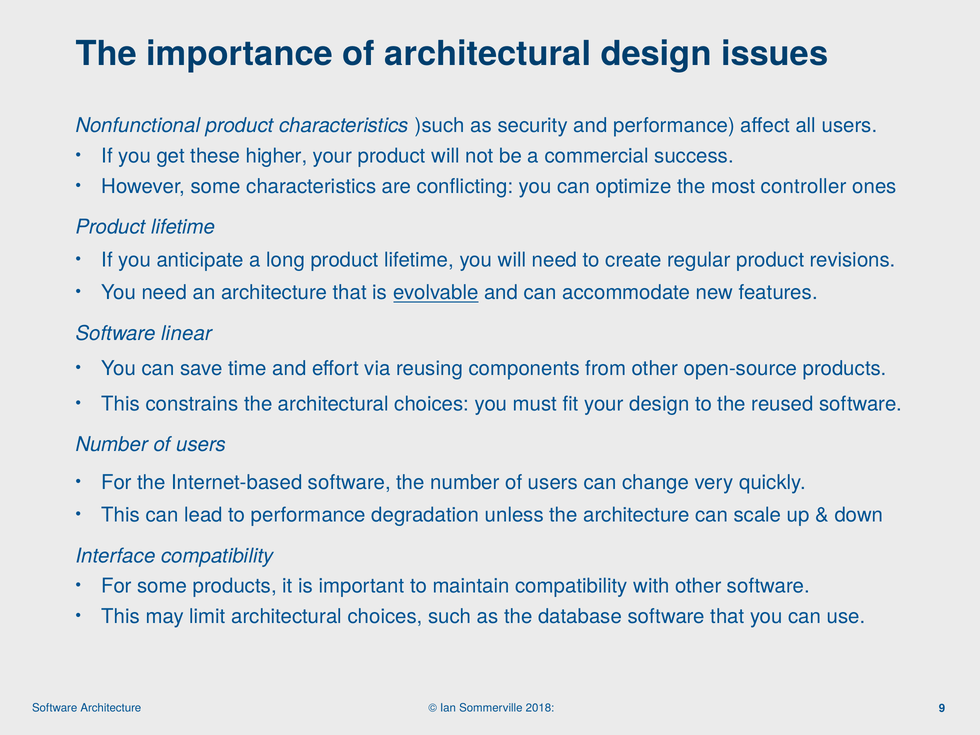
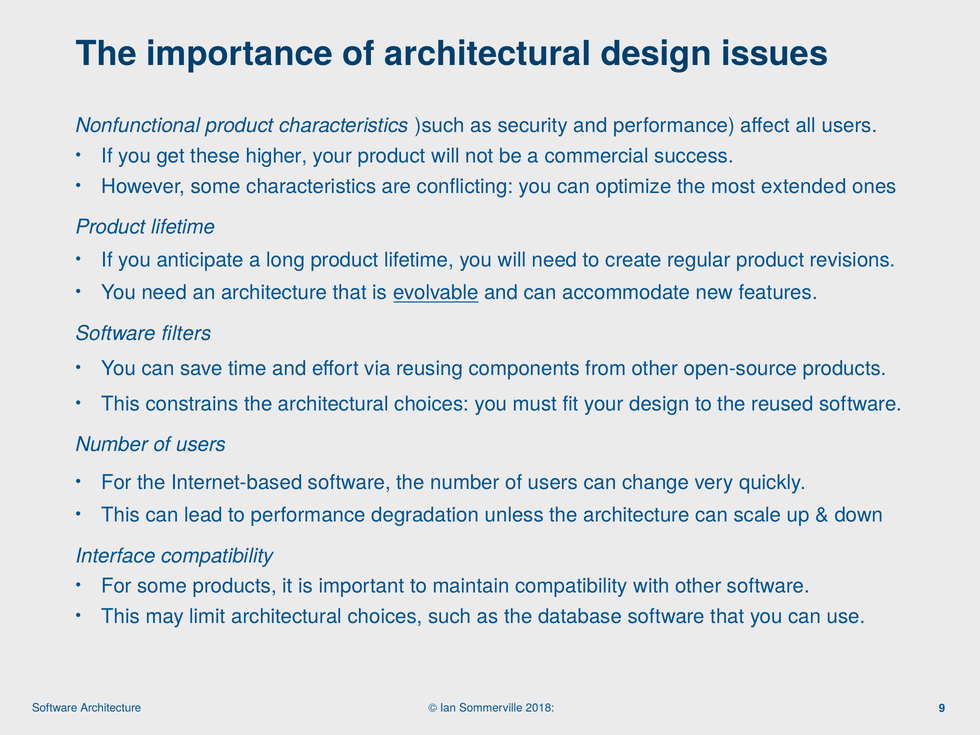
controller: controller -> extended (804, 186)
linear: linear -> filters (186, 333)
